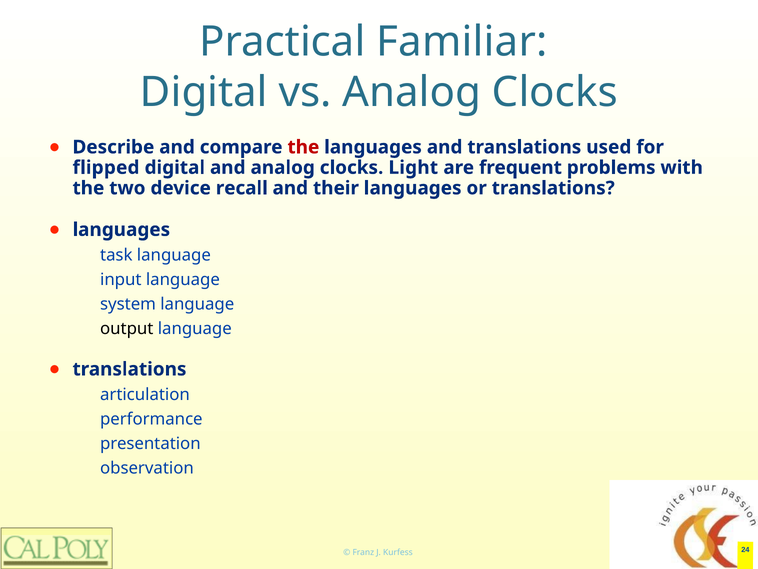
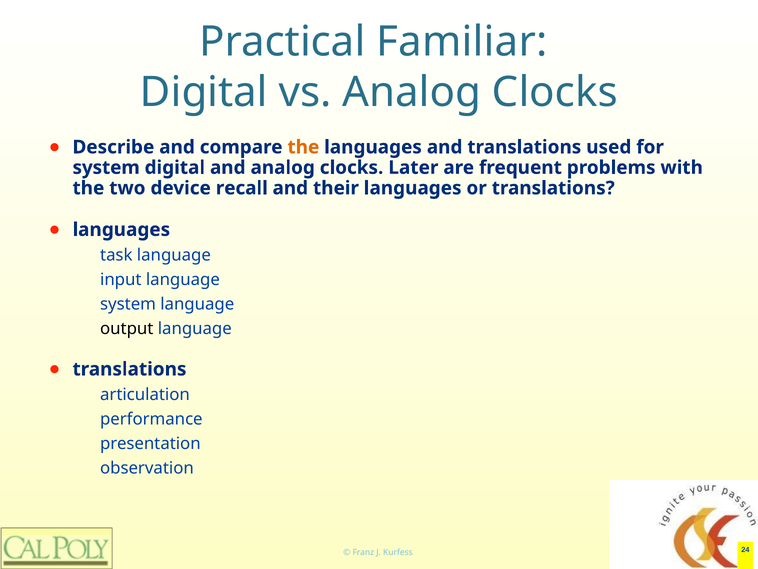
the colour: red -> orange (303, 147)
flipped: flipped -> system (106, 167)
Light: Light -> Later (413, 167)
